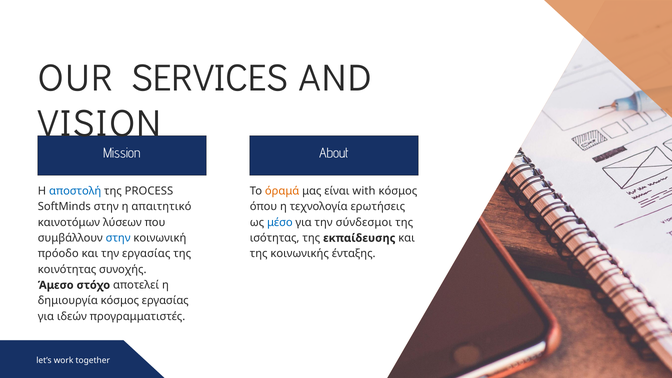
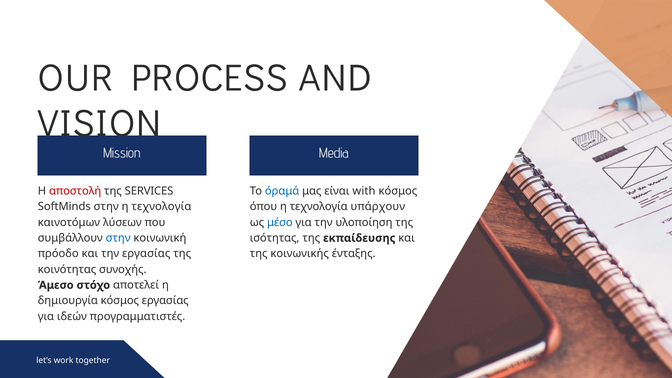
SERVICES: SERVICES -> PROCESS (209, 78)
About: About -> Media (334, 153)
αποστολή colour: blue -> red (75, 191)
PROCESS: PROCESS -> SERVICES (149, 191)
όραμά colour: orange -> blue (282, 191)
απαιτητικό: απαιτητικό -> τεχνολογία (161, 207)
ερωτήσεις: ερωτήσεις -> υπάρχουν (378, 207)
σύνδεσμοι: σύνδεσμοι -> υλοποίηση (364, 222)
